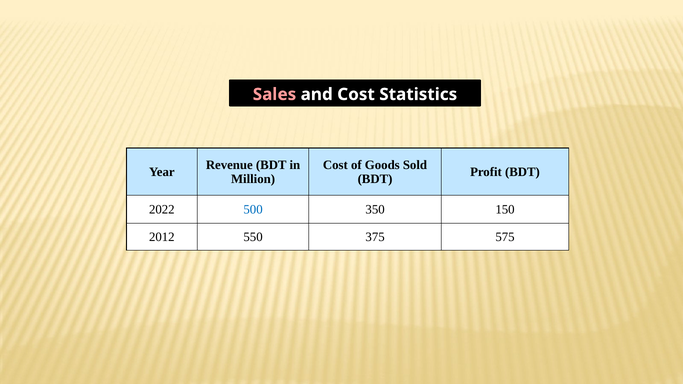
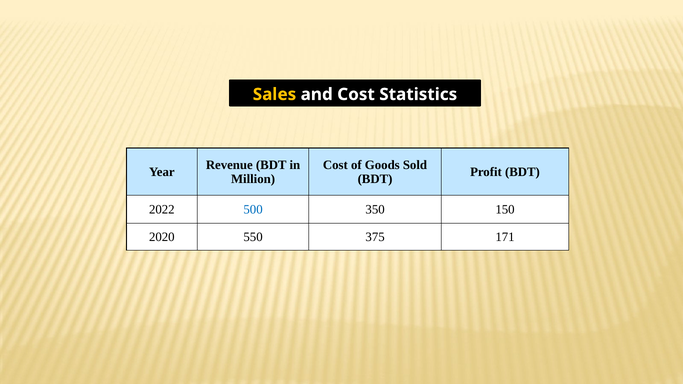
Sales colour: pink -> yellow (274, 94)
2012: 2012 -> 2020 (162, 237)
575: 575 -> 171 (505, 237)
